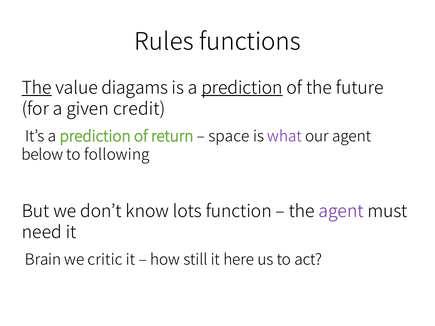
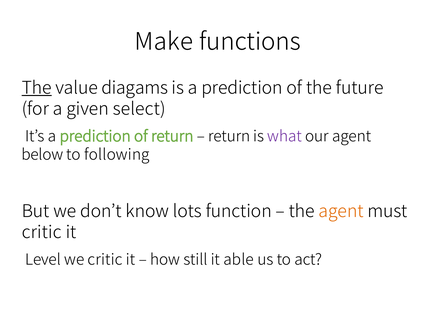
Rules: Rules -> Make (164, 42)
prediction underline: present -> none (242, 88)
credit: credit -> select (139, 109)
space: space -> return (229, 136)
agent colour: purple -> orange (341, 211)
need: need -> critic (42, 232)
Brain: Brain -> Level (43, 260)
here: here -> able (239, 260)
